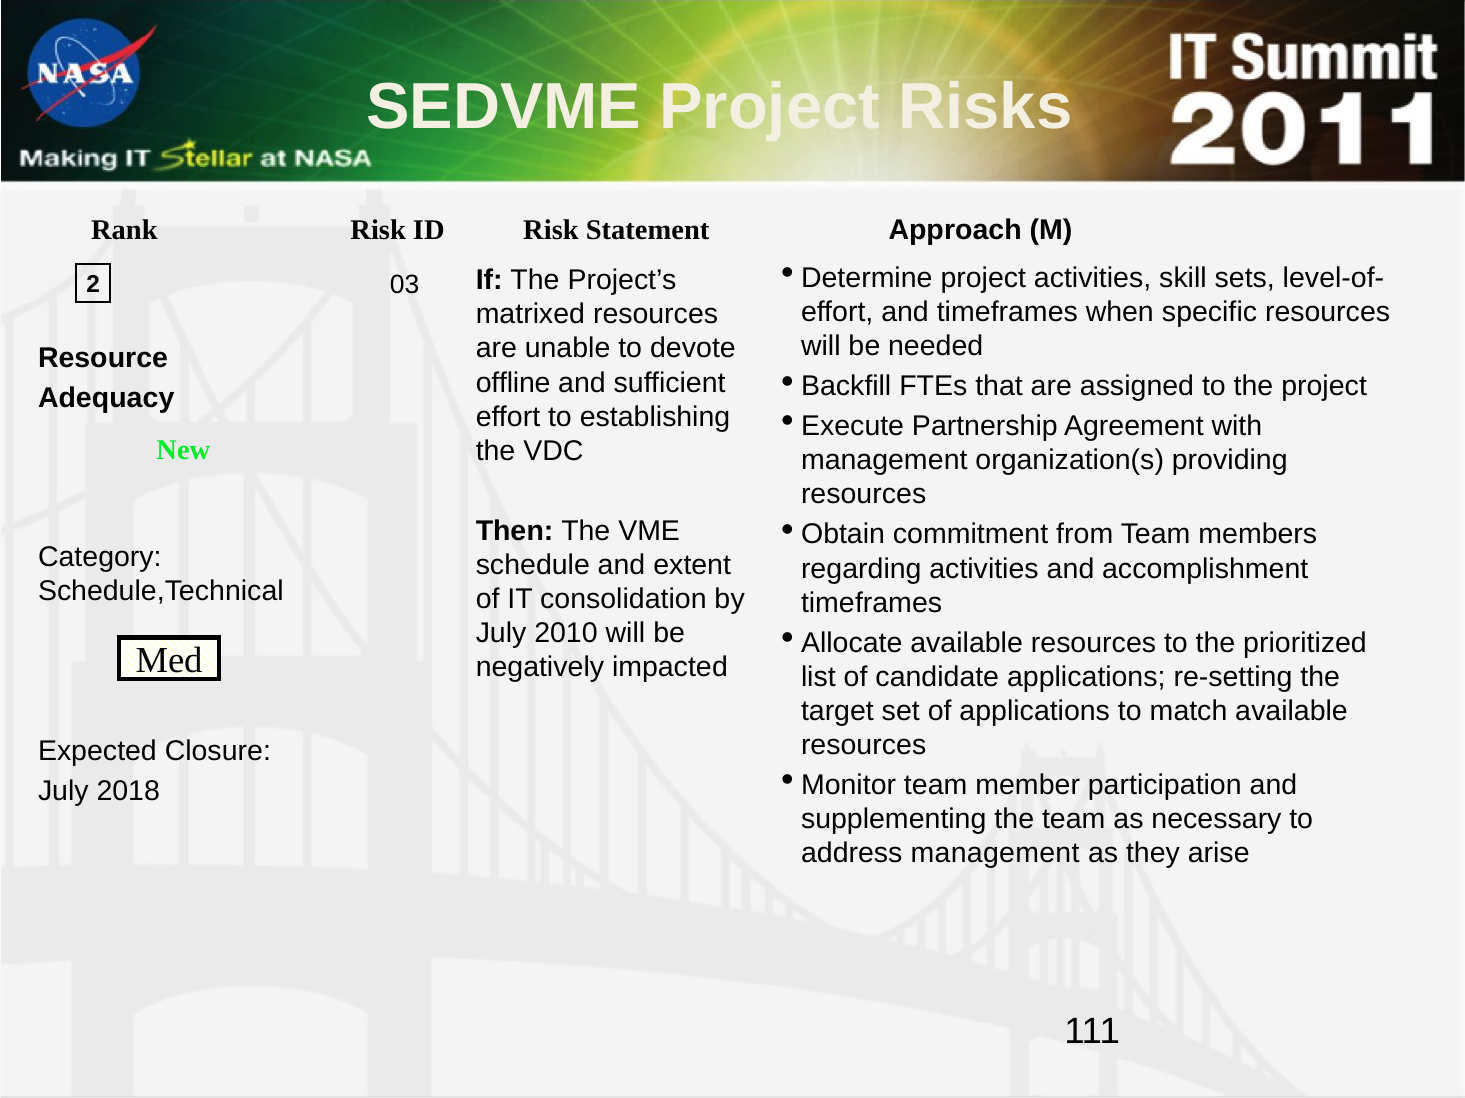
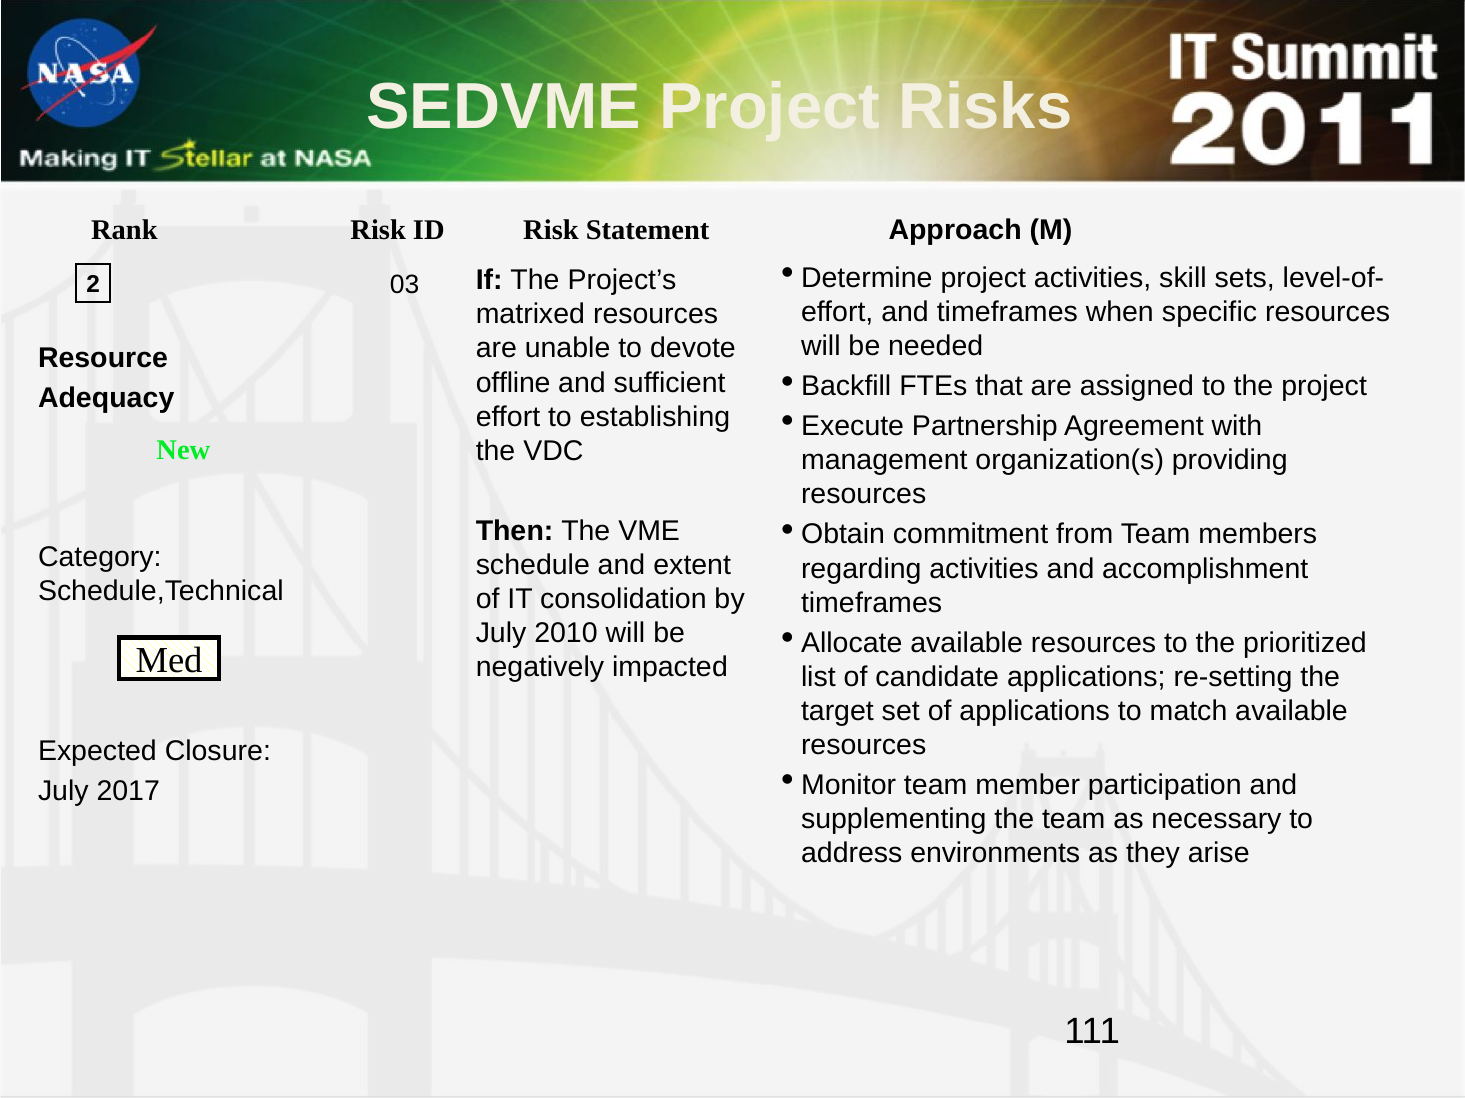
2018: 2018 -> 2017 (128, 791)
address management: management -> environments (995, 854)
